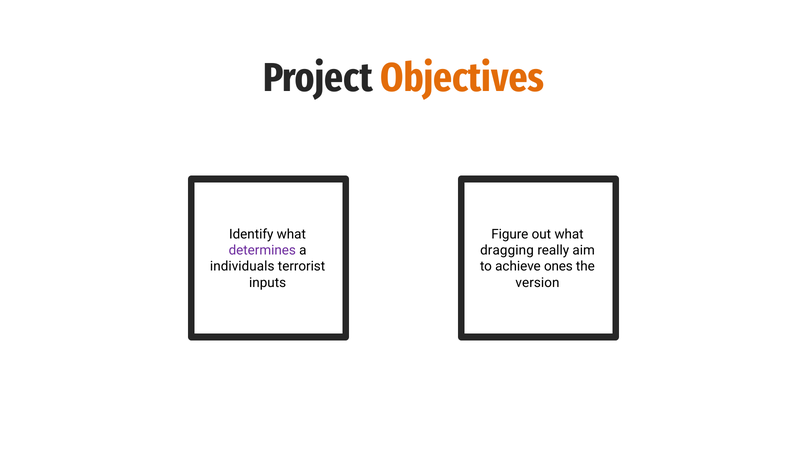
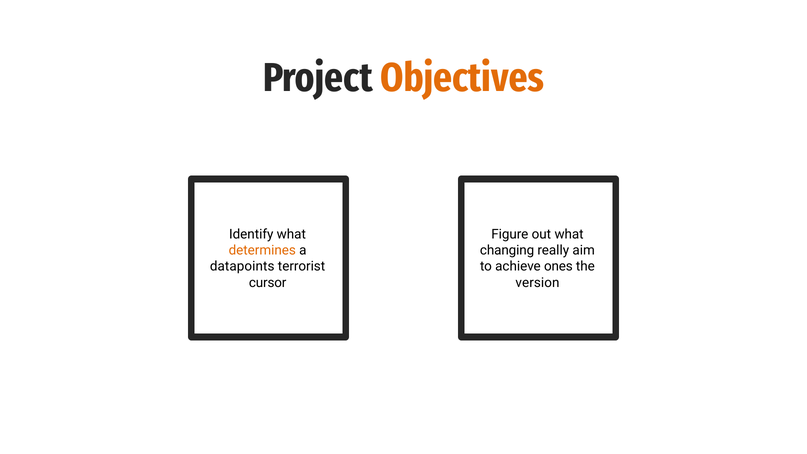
determines colour: purple -> orange (262, 250)
dragging: dragging -> changing (507, 250)
individuals: individuals -> datapoints (242, 267)
inputs: inputs -> cursor (268, 283)
